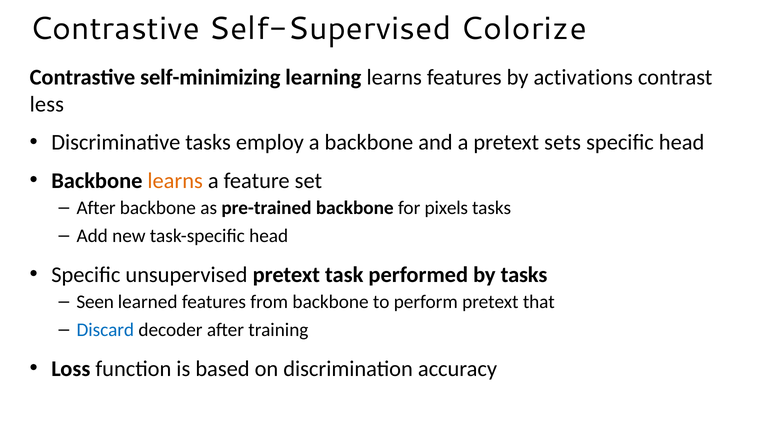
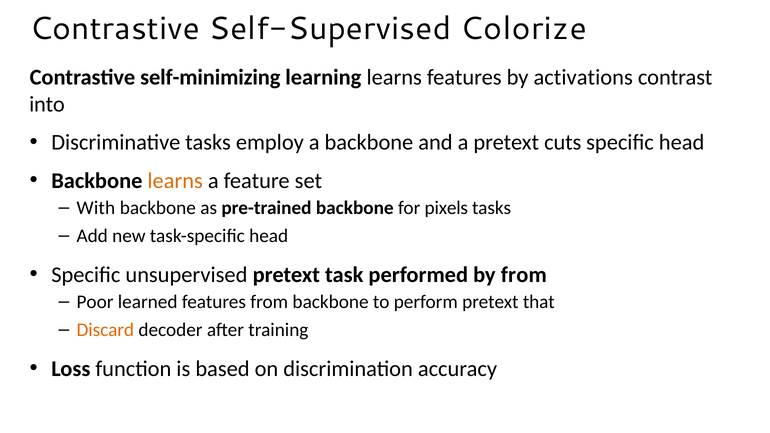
less: less -> into (47, 104)
sets: sets -> cuts (563, 142)
After: After -> With (96, 208)
by tasks: tasks -> from (524, 275)
Seen: Seen -> Poor (95, 302)
Discard colour: blue -> orange (105, 330)
